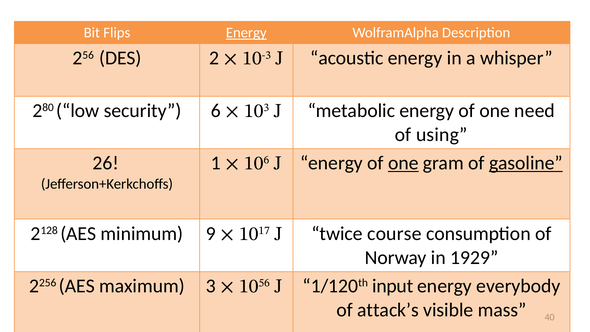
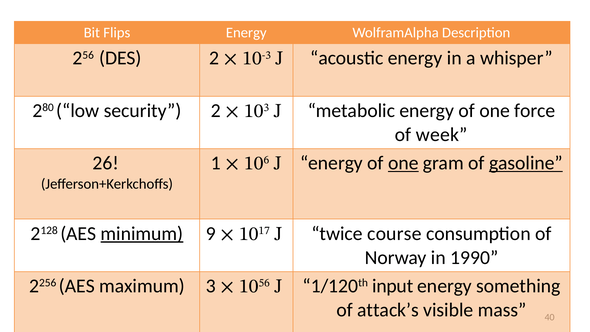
Energy underline: present -> none (246, 33)
security 6: 6 -> 2 (216, 111)
need: need -> force (535, 111)
using: using -> week (442, 135)
minimum underline: none -> present (142, 233)
1929: 1929 -> 1990 (474, 257)
everybody: everybody -> something (518, 286)
